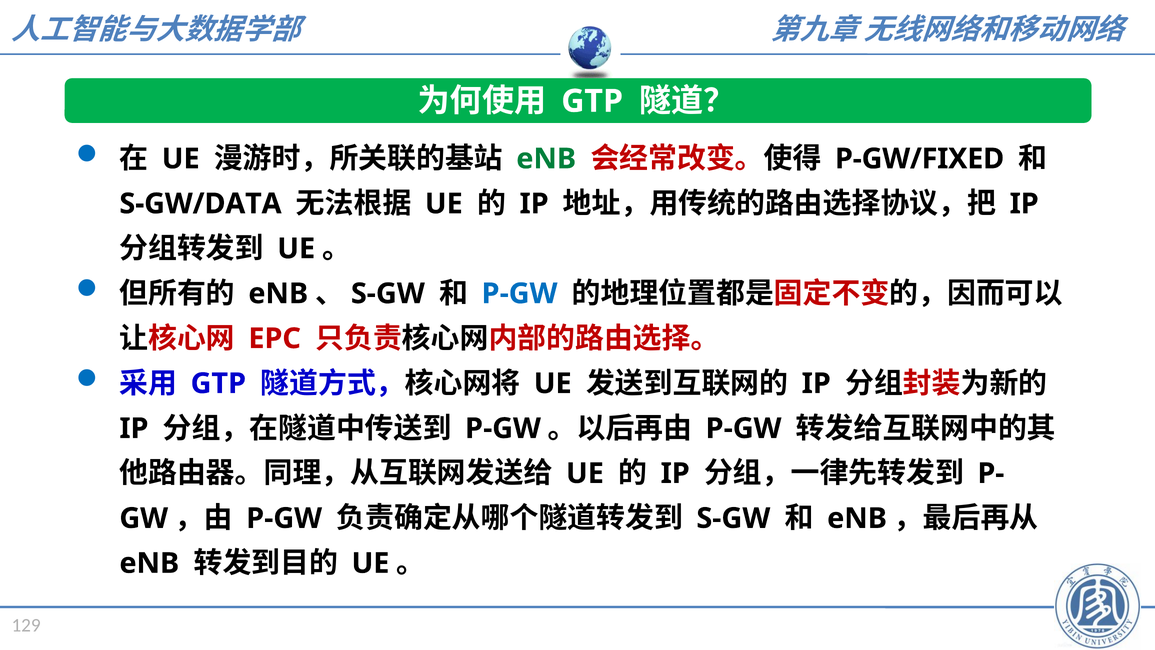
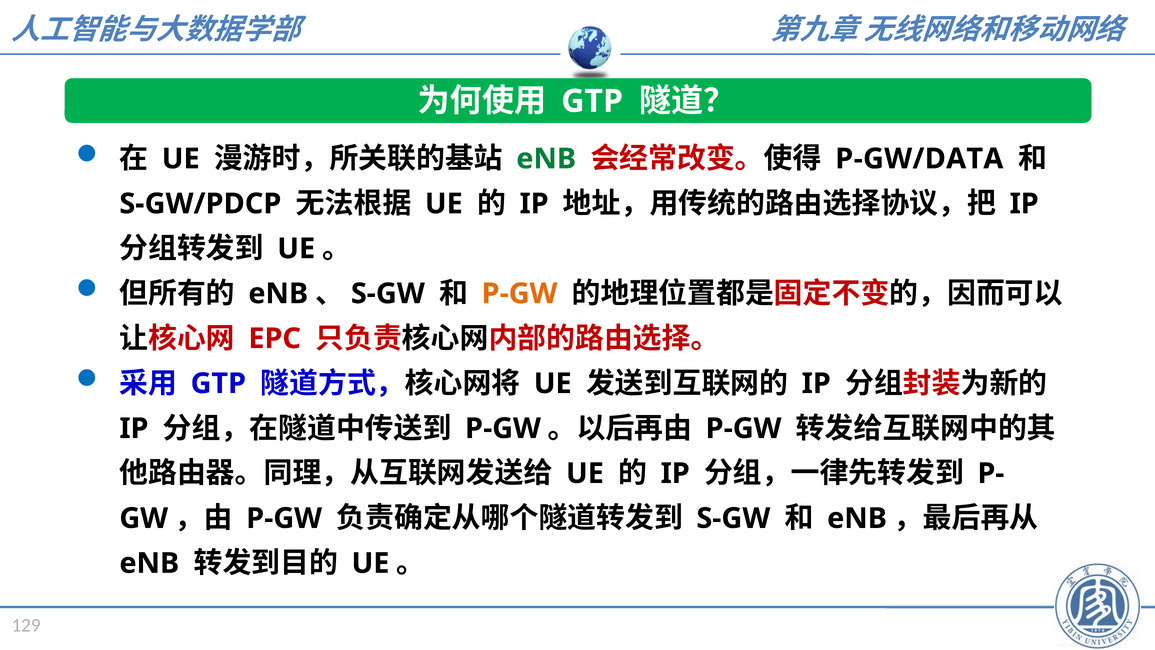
P-GW/FIXED: P-GW/FIXED -> P-GW/DATA (919, 159)
S-GW/DATA: S-GW/DATA -> S-GW/PDCP (200, 204)
P-GW colour: blue -> orange (520, 294)
